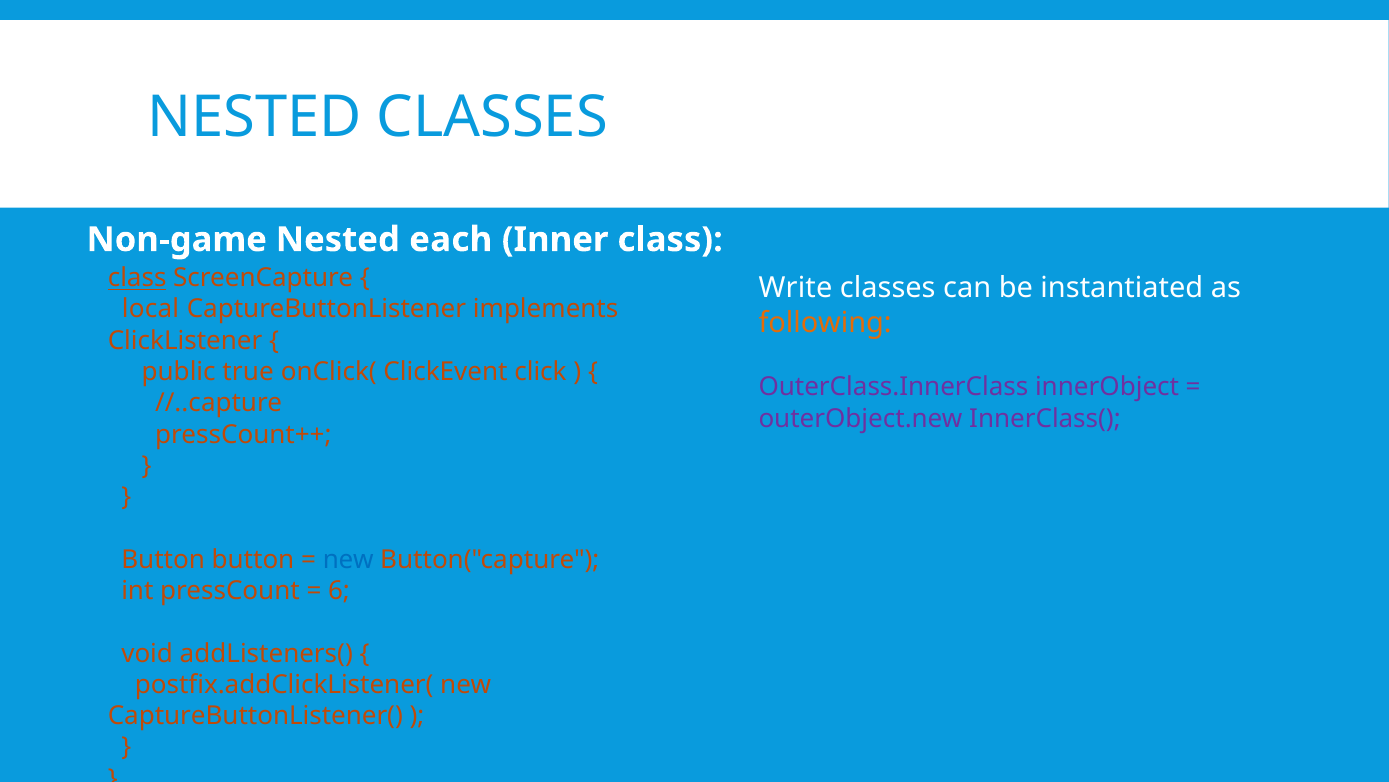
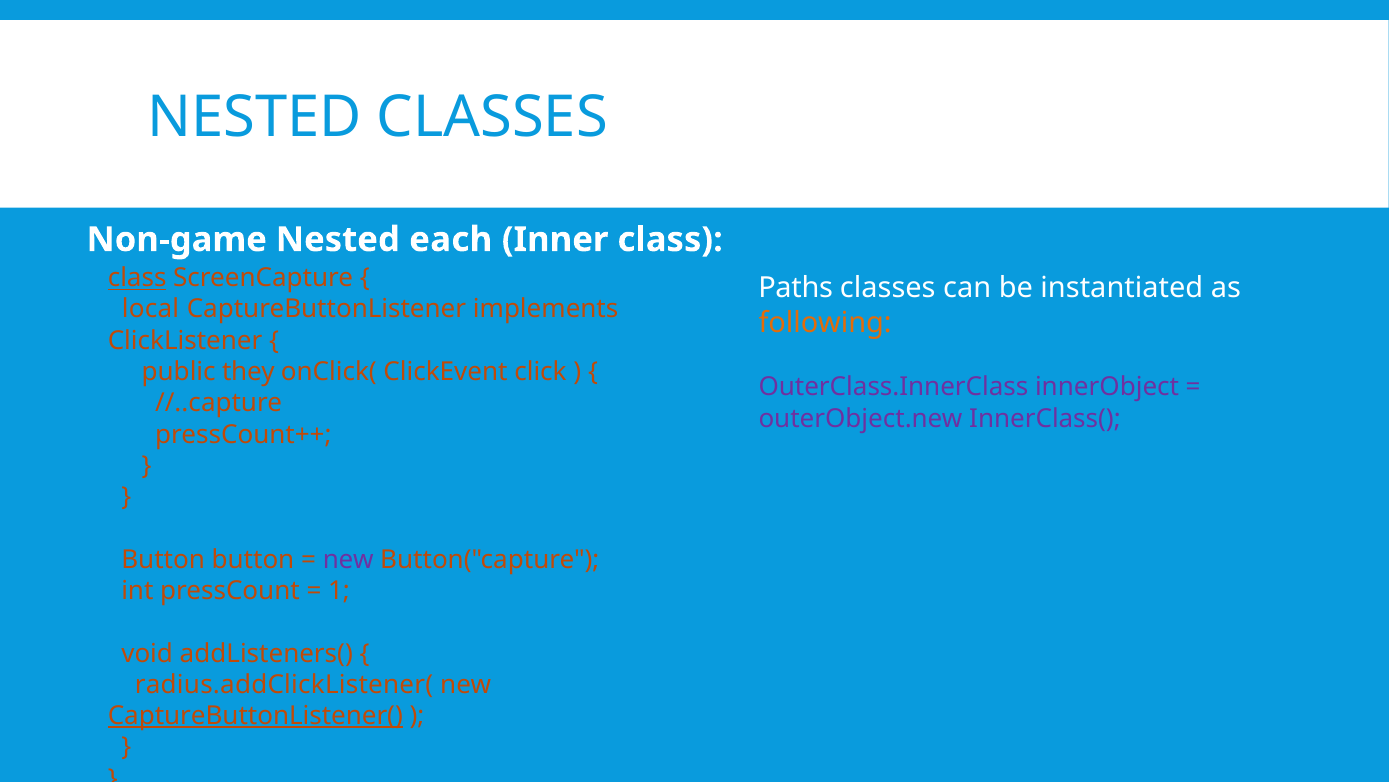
Write: Write -> Paths (796, 288)
true: true -> they (248, 372)
new colour: blue -> purple (348, 559)
6: 6 -> 1 (339, 590)
postfix.addClickListener(: postfix.addClickListener( -> radius.addClickListener( (284, 684)
CaptureButtonListener( underline: none -> present (255, 715)
